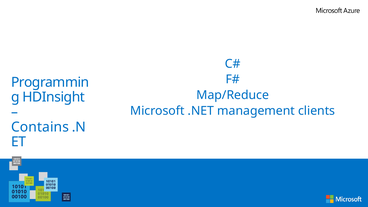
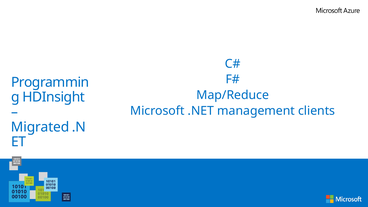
Contains: Contains -> Migrated (40, 127)
